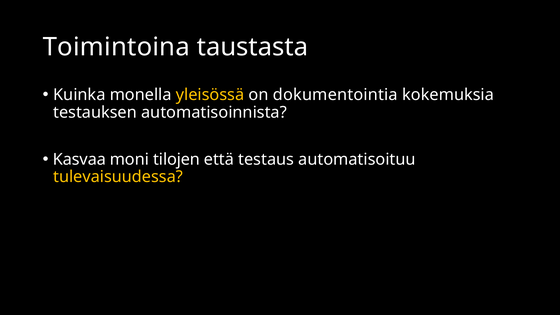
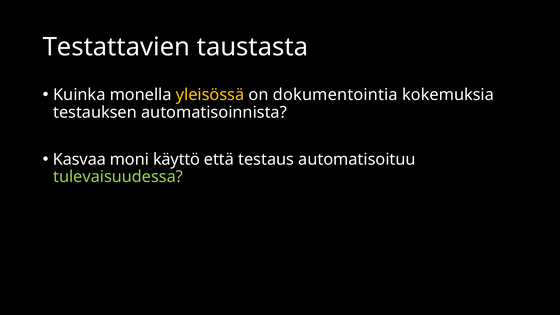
Toimintoina: Toimintoina -> Testattavien (116, 47)
tilojen: tilojen -> käyttö (177, 159)
tulevaisuudessa colour: yellow -> light green (118, 177)
